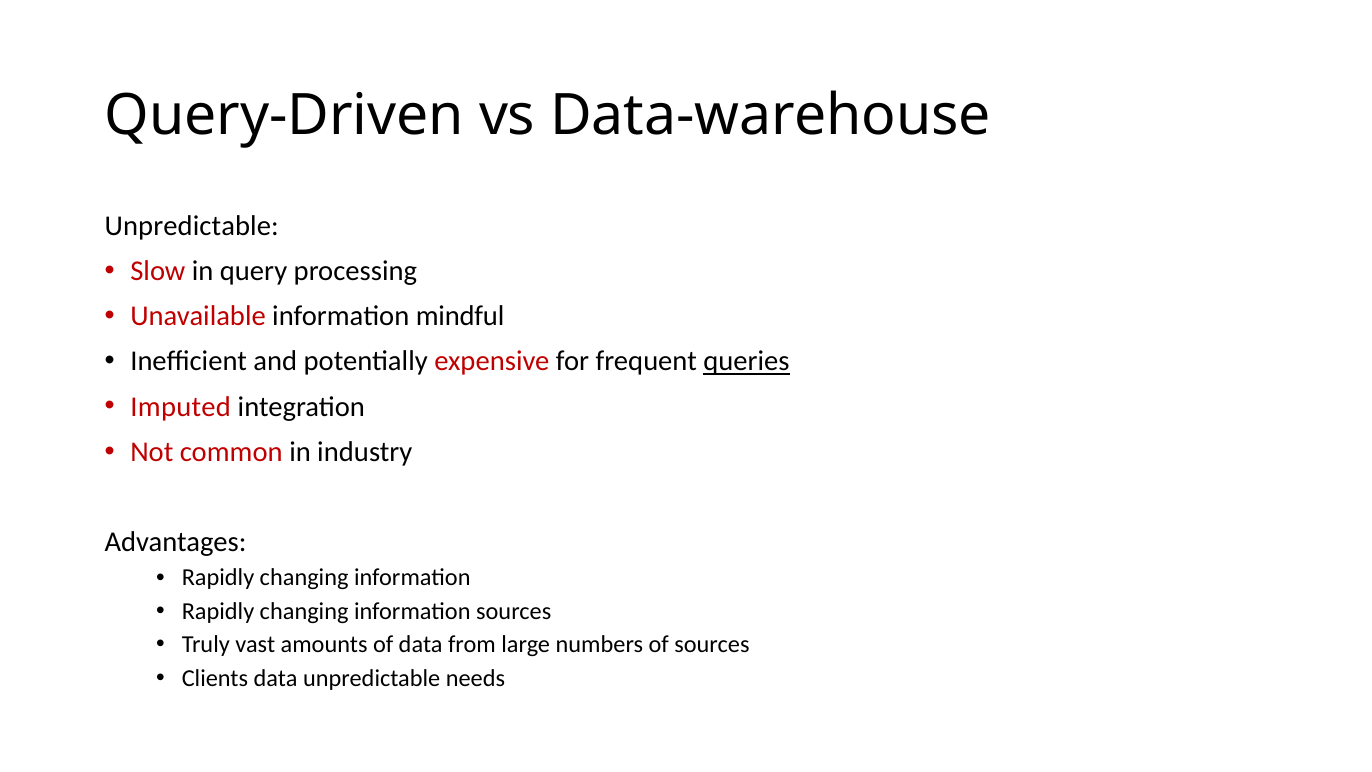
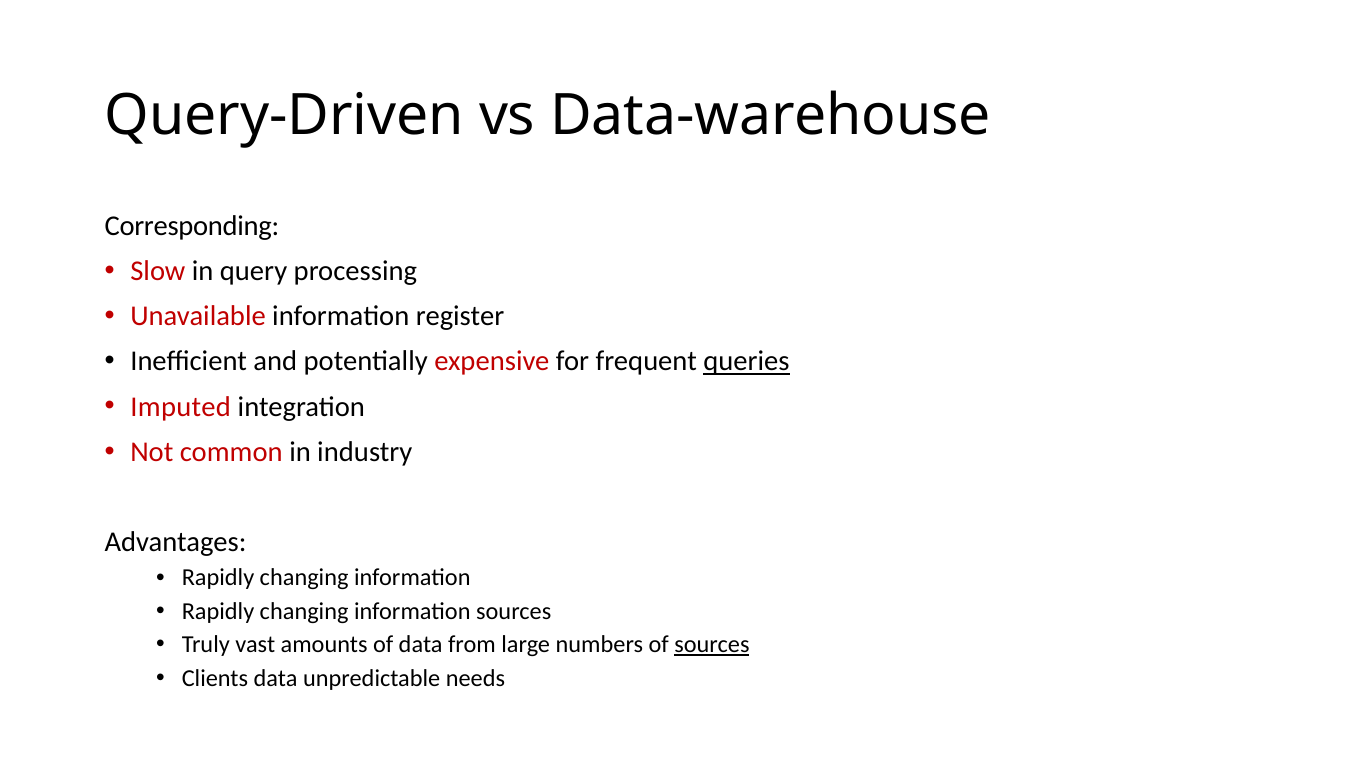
Unpredictable: Unpredictable -> Corresponding (192, 226)
mindful: mindful -> register (460, 316)
sources underline: none -> present (712, 644)
